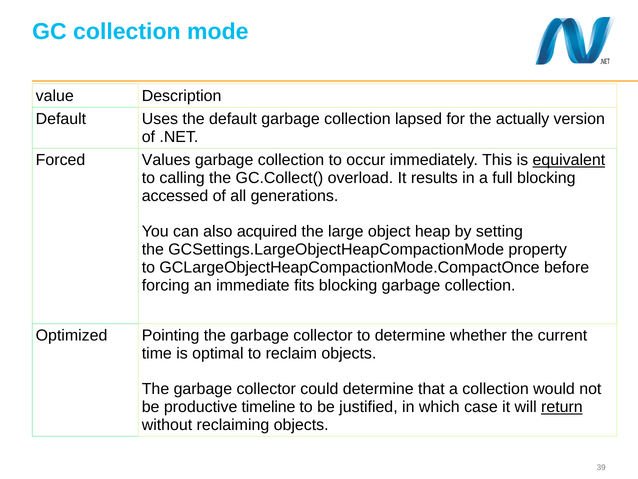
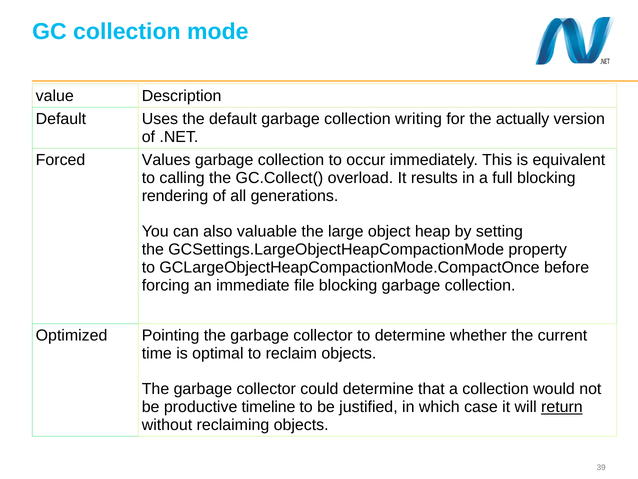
lapsed: lapsed -> writing (418, 119)
equivalent underline: present -> none (569, 160)
accessed: accessed -> rendering (175, 196)
acquired: acquired -> valuable (267, 231)
fits: fits -> file (304, 285)
